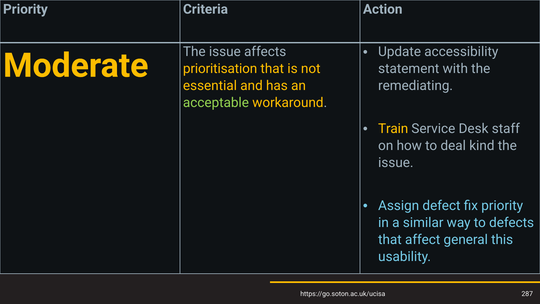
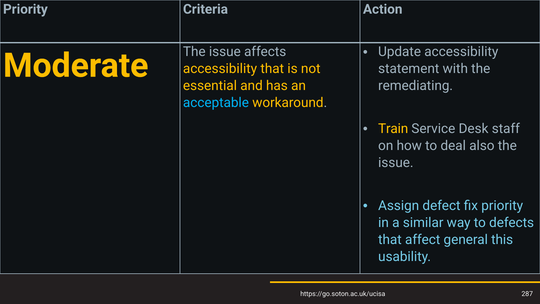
prioritisation: prioritisation -> accessibility (220, 69)
acceptable colour: light green -> light blue (216, 103)
kind: kind -> also (482, 146)
